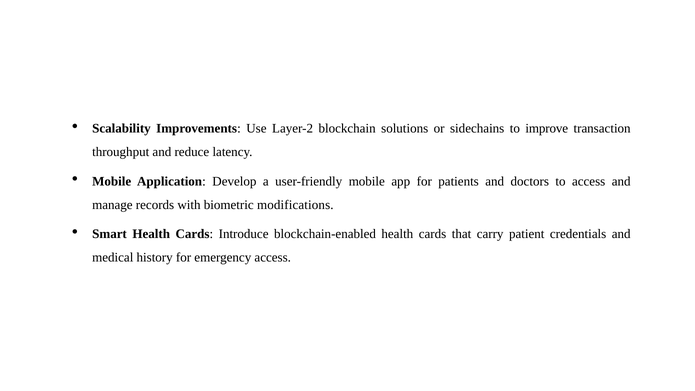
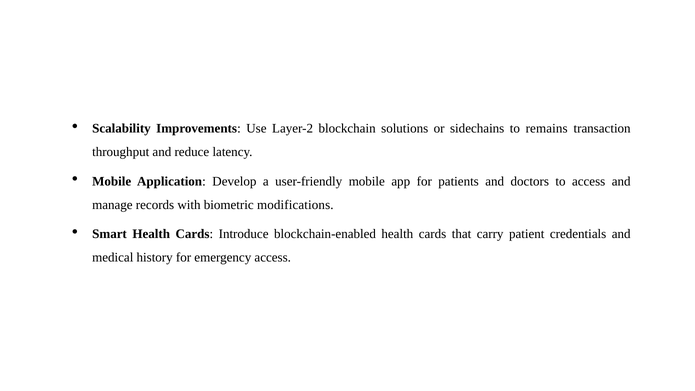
improve: improve -> remains (547, 129)
